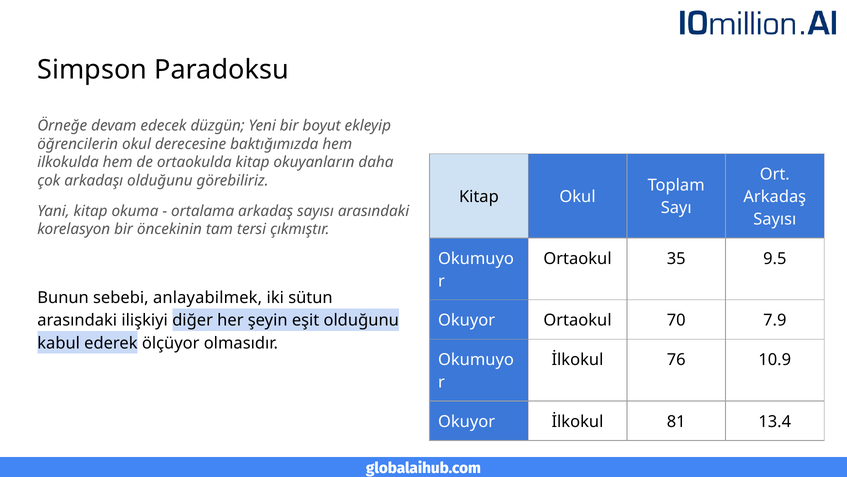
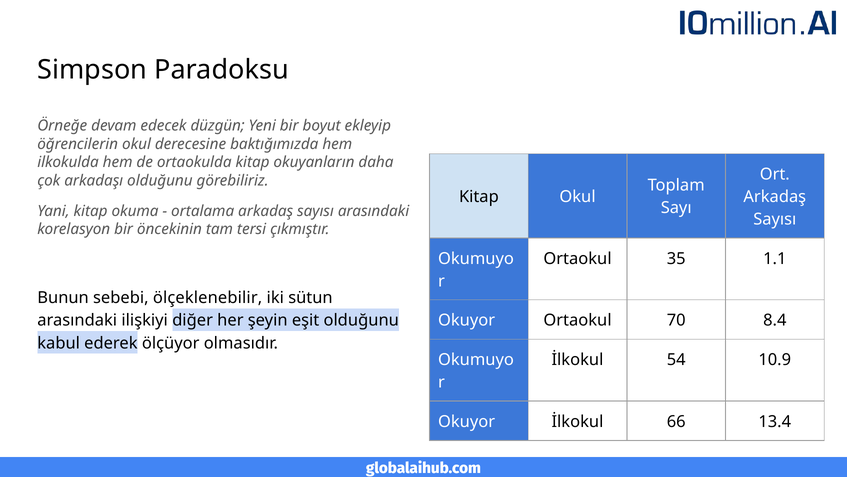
9.5: 9.5 -> 1.1 (775, 258)
anlayabilmek: anlayabilmek -> ölçeklenebilir (208, 297)
7.9: 7.9 -> 8.4 (775, 320)
76: 76 -> 54 (676, 359)
81: 81 -> 66 (676, 421)
